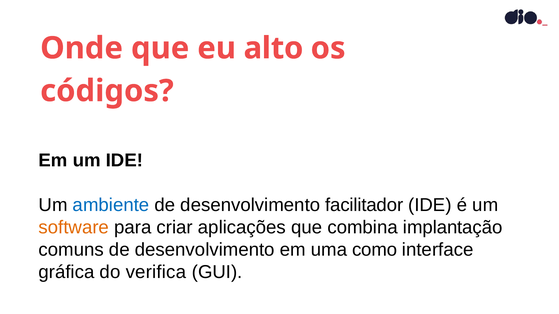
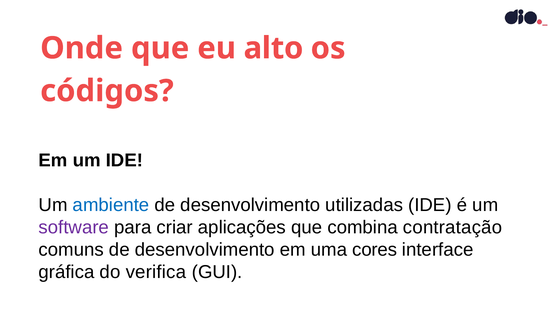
facilitador: facilitador -> utilizadas (364, 205)
software colour: orange -> purple (74, 228)
implantação: implantação -> contratação (453, 228)
como: como -> cores (375, 250)
